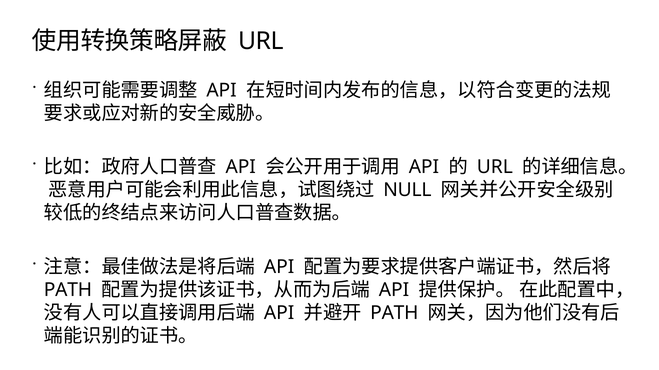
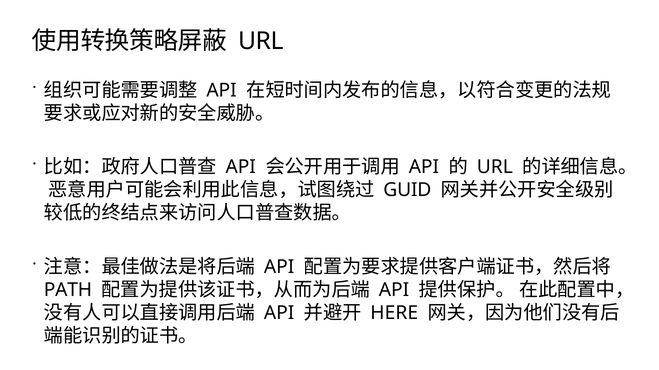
NULL: NULL -> GUID (407, 190)
PATH: PATH -> HERE (394, 314)
